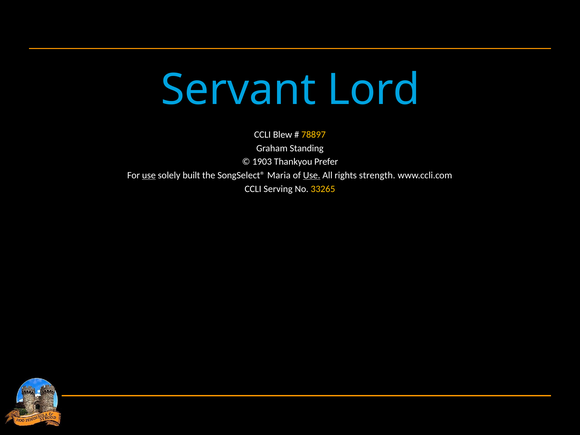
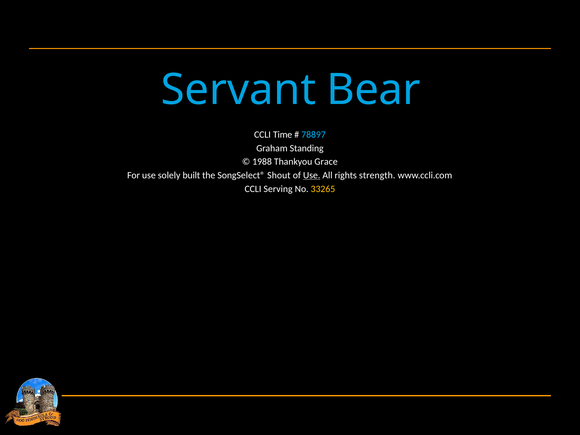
Lord: Lord -> Bear (373, 90)
Blew: Blew -> Time (283, 135)
78897 colour: yellow -> light blue (314, 135)
1903: 1903 -> 1988 (262, 162)
Prefer: Prefer -> Grace (326, 162)
use underline: present -> none (149, 175)
Maria: Maria -> Shout (279, 175)
